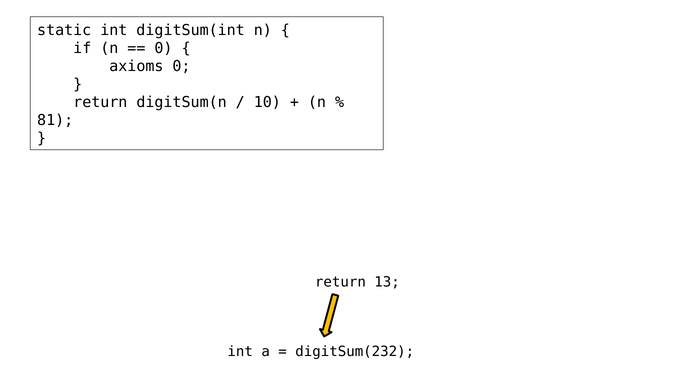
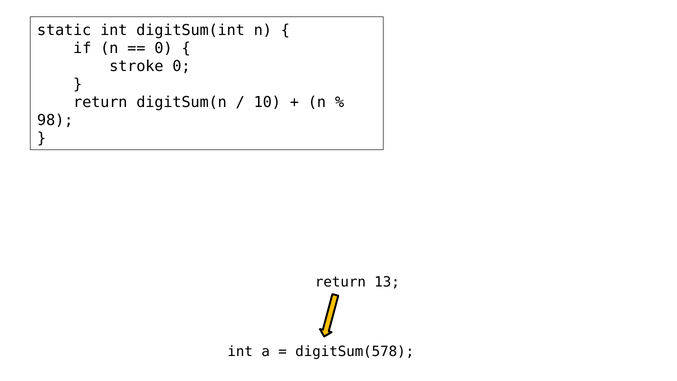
axioms: axioms -> stroke (136, 66)
81: 81 -> 98 (55, 120)
digitSum(232: digitSum(232 -> digitSum(578 (355, 351)
